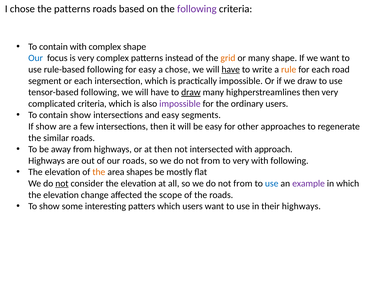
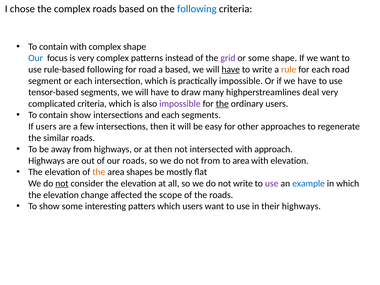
the patterns: patterns -> complex (72, 9)
following colour: purple -> blue (197, 9)
grid colour: orange -> purple (228, 58)
or many: many -> some (259, 58)
for easy: easy -> road (147, 69)
a chose: chose -> based (178, 69)
we draw: draw -> have (307, 81)
tensor-based following: following -> segments (100, 92)
draw underline: present -> none (191, 92)
highperstreamlines then: then -> deal (311, 92)
the underline: none -> present (222, 104)
and easy: easy -> each (170, 115)
If show: show -> users (46, 126)
to very: very -> area (241, 161)
with following: following -> elevation (290, 161)
from: from -> write (243, 183)
use colour: blue -> purple (272, 183)
example colour: purple -> blue (309, 183)
